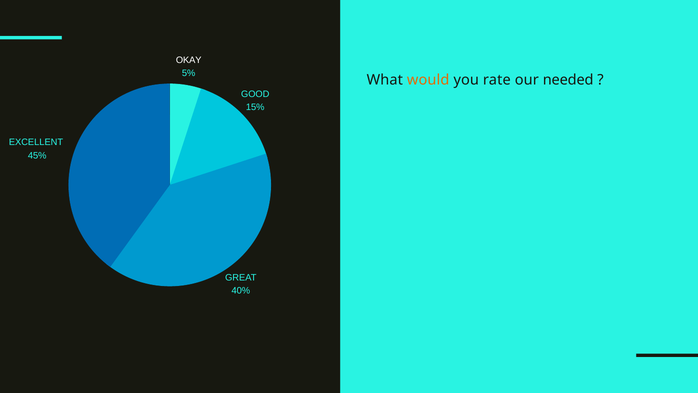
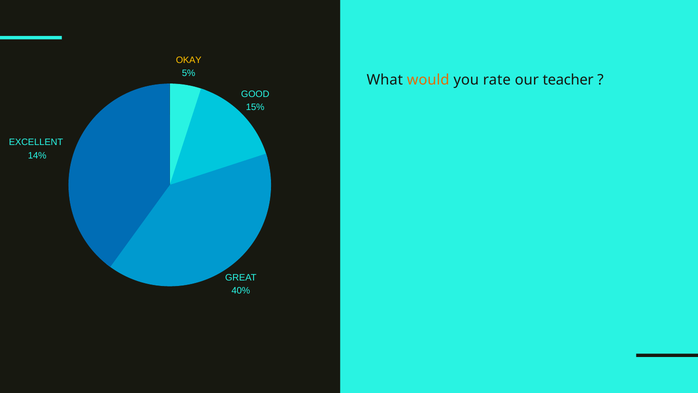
OKAY colour: white -> yellow (189, 60)
needed: needed -> teacher (568, 80)
45%: 45% -> 14% (37, 155)
